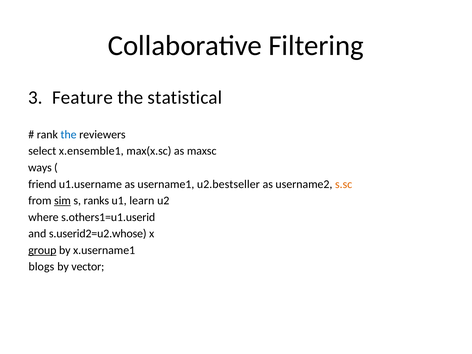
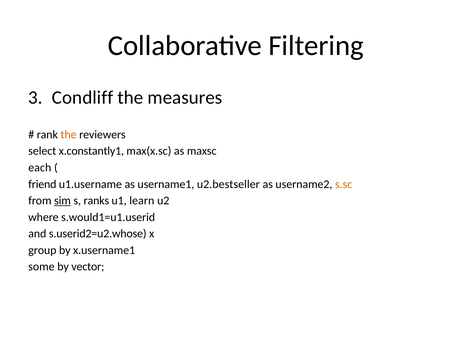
Feature: Feature -> Condliff (83, 98)
statistical: statistical -> measures (185, 98)
the colour: blue -> orange (69, 135)
x.ensemble1: x.ensemble1 -> x.constantly1 (91, 151)
ways: ways -> each (40, 168)
s.others1=u1.userid: s.others1=u1.userid -> s.would1=u1.userid (108, 217)
group underline: present -> none (42, 250)
blogs: blogs -> some (41, 267)
